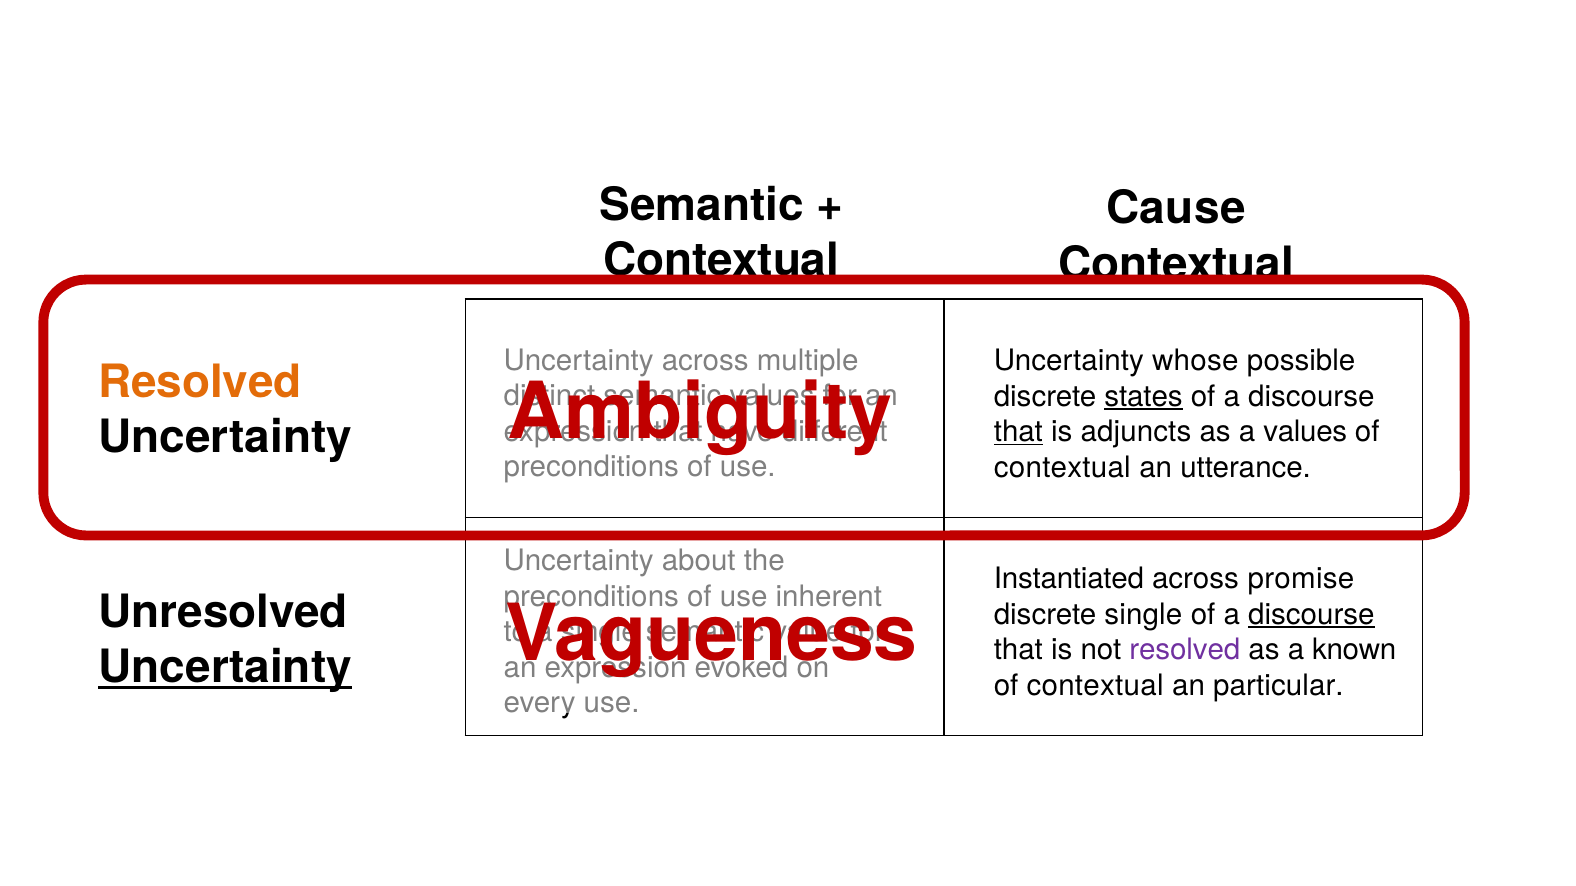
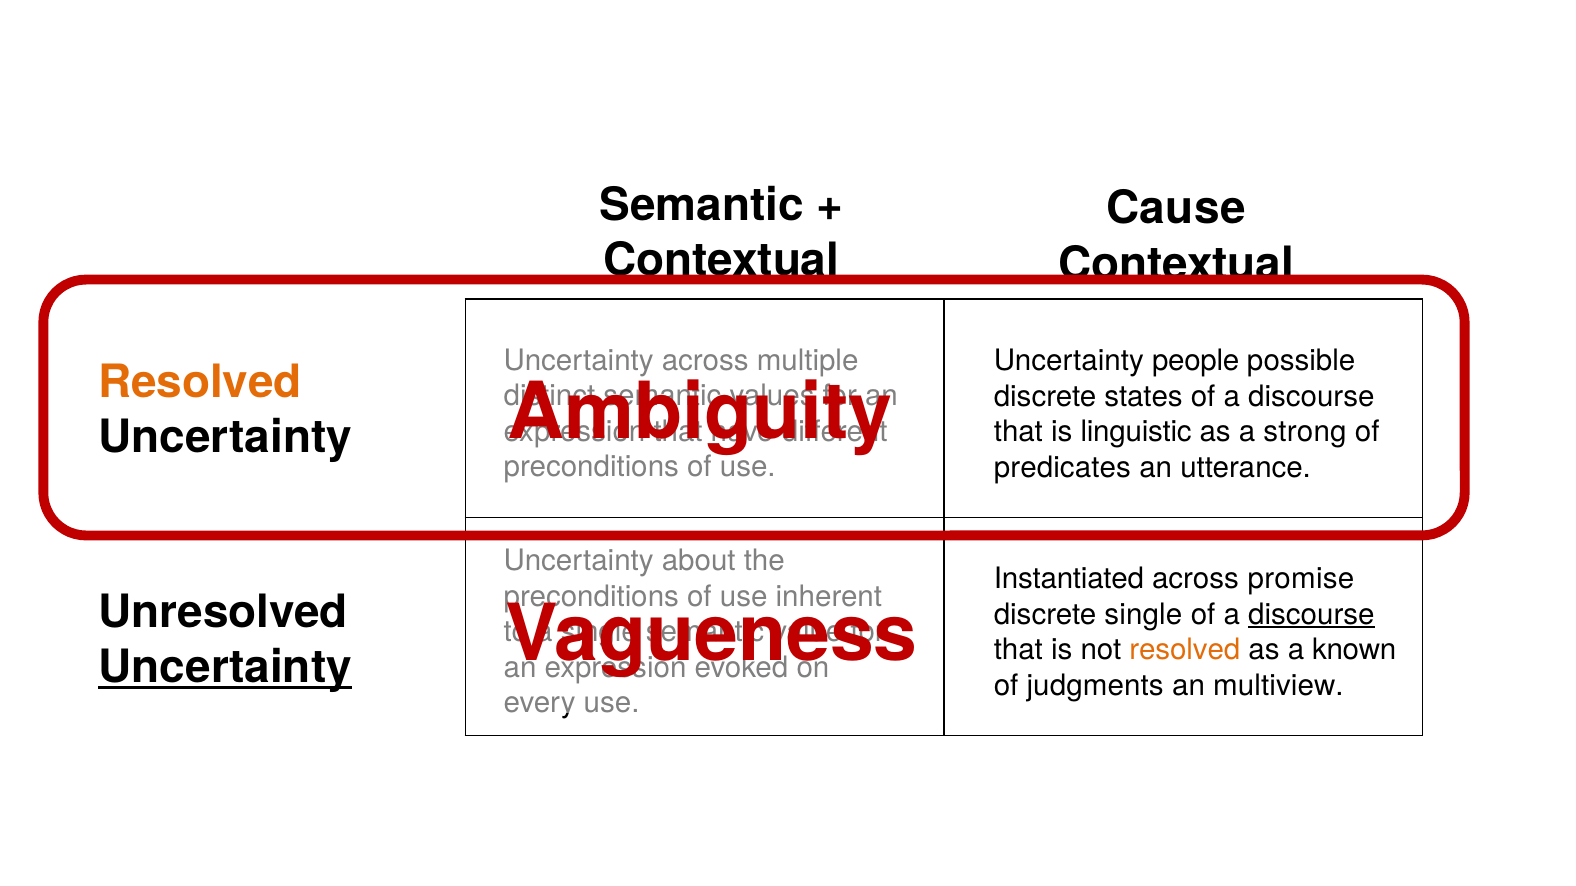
whose: whose -> people (1196, 361)
states underline: present -> none (1143, 397)
that underline: present -> none (1018, 432)
adjuncts: adjuncts -> linguistic (1136, 432)
a values: values -> strong (1305, 432)
contextual: contextual -> predicates (1062, 468)
resolved colour: purple -> orange (1185, 650)
contextual: contextual -> judgments (1095, 686)
particular: particular -> multiview (1278, 686)
